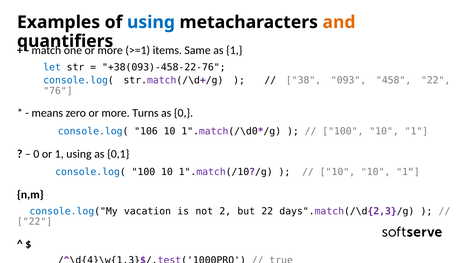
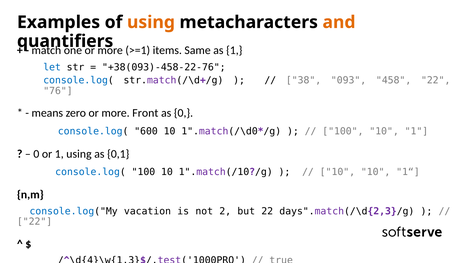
using colour: blue -> orange (151, 22)
Turns: Turns -> Front (145, 113)
106: 106 -> 600 (146, 131)
